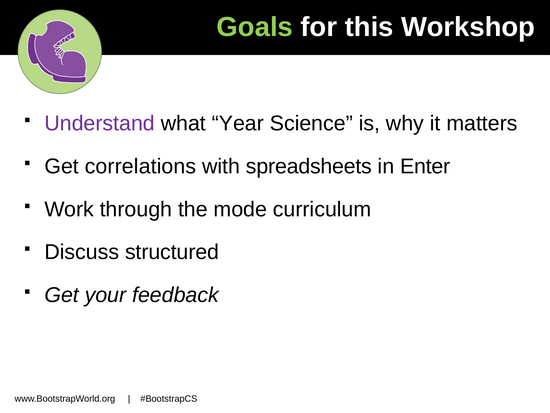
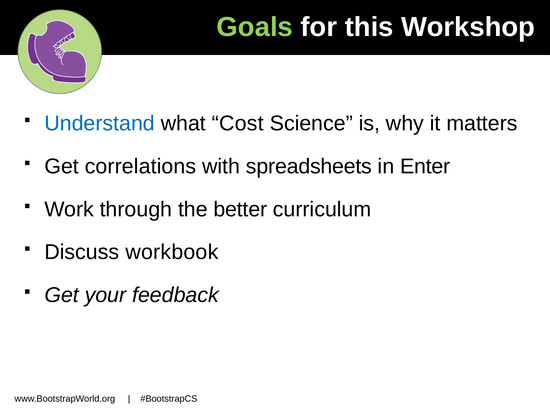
Understand colour: purple -> blue (100, 123)
Year: Year -> Cost (238, 123)
mode: mode -> better (240, 209)
structured: structured -> workbook (172, 252)
